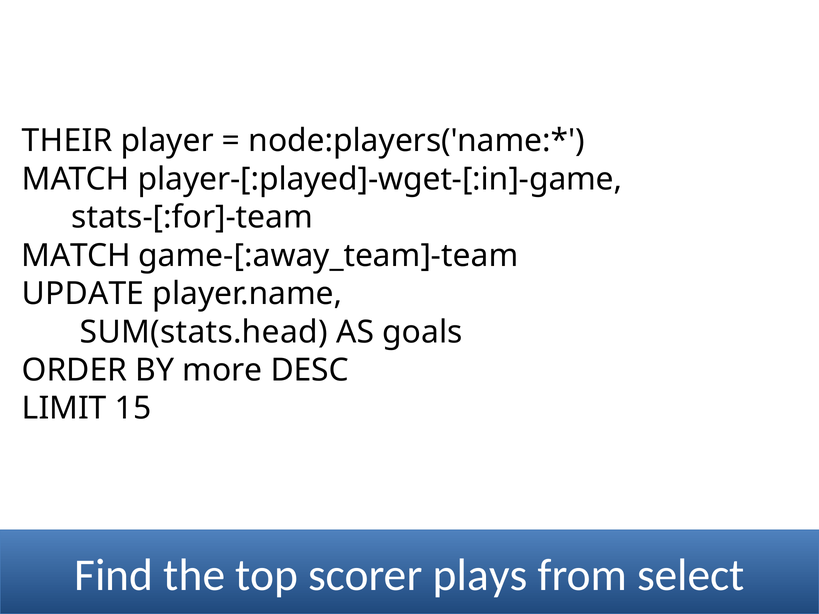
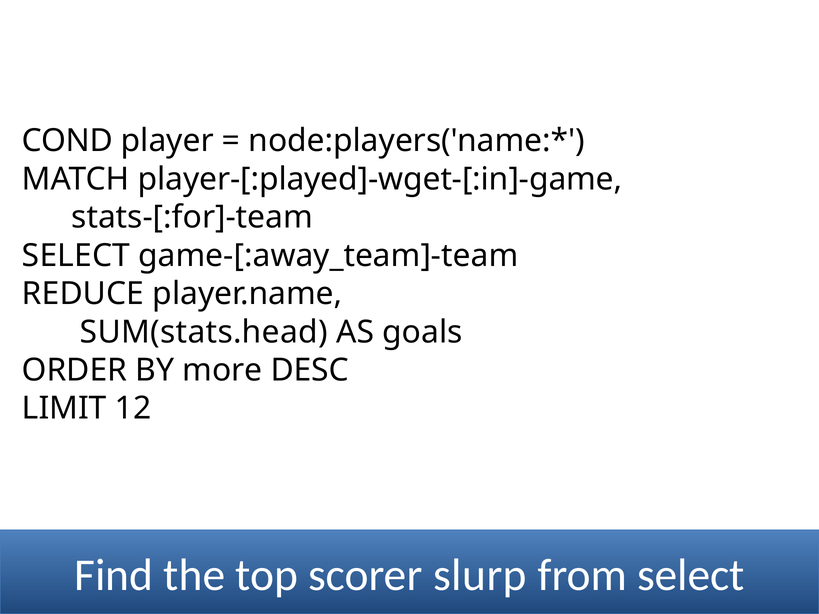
THEIR: THEIR -> COND (67, 141)
MATCH: MATCH -> SELECT (76, 256)
UPDATE: UPDATE -> REDUCE (83, 294)
15: 15 -> 12 (133, 409)
plays: plays -> slurp (480, 575)
